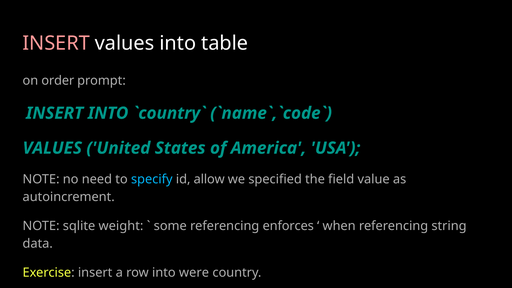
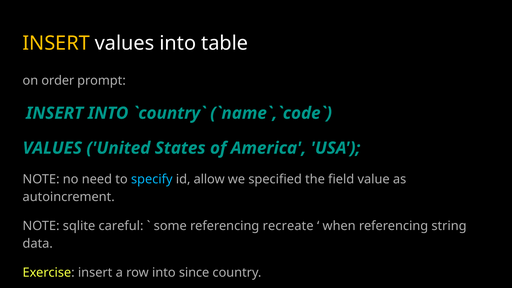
INSERT colour: pink -> yellow (56, 43)
weight: weight -> careful (121, 226)
enforces: enforces -> recreate (288, 226)
were: were -> since (194, 273)
